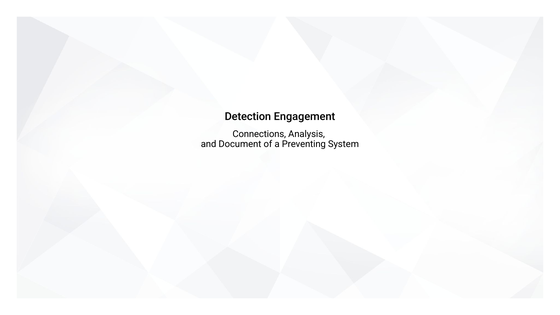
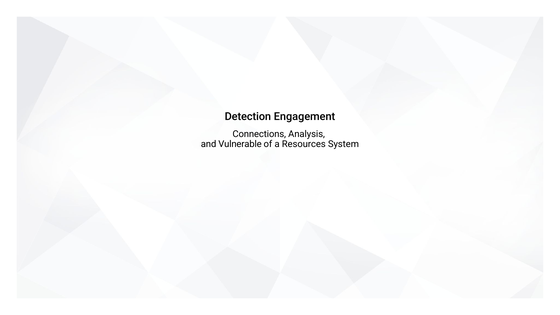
Document: Document -> Vulnerable (240, 144)
Preventing: Preventing -> Resources (304, 144)
